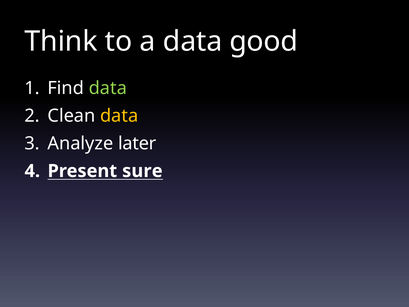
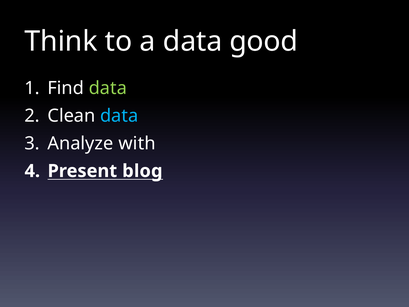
data colour: yellow -> light blue (119, 116)
later: later -> with (137, 143)
sure: sure -> blog (142, 171)
